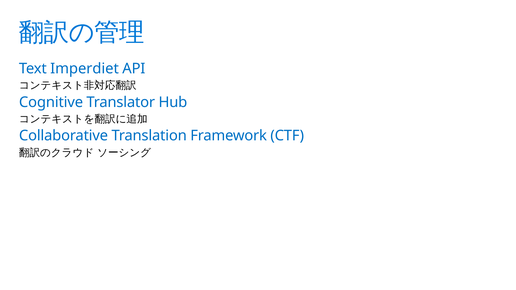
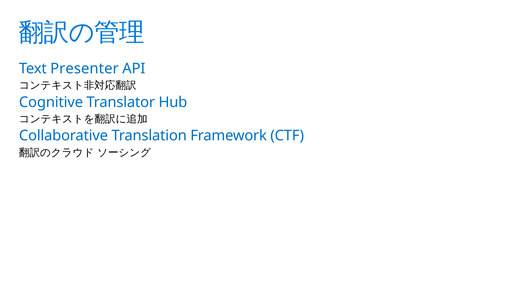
Imperdiet: Imperdiet -> Presenter (84, 69)
